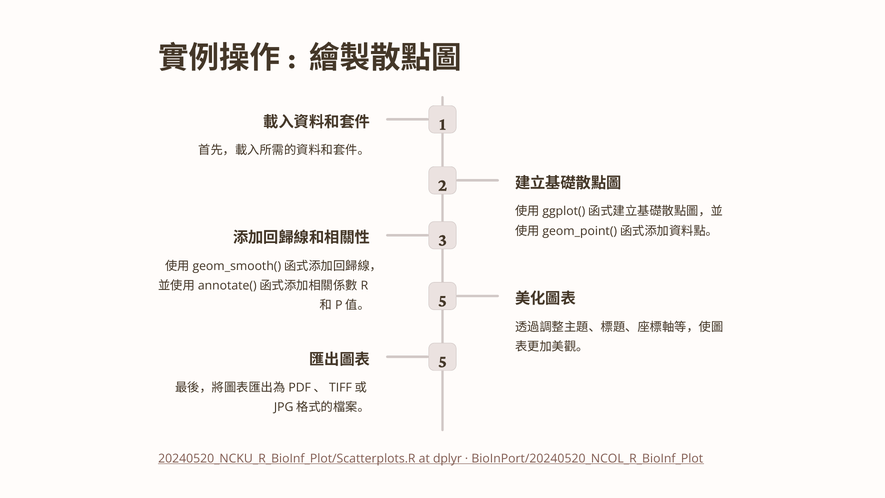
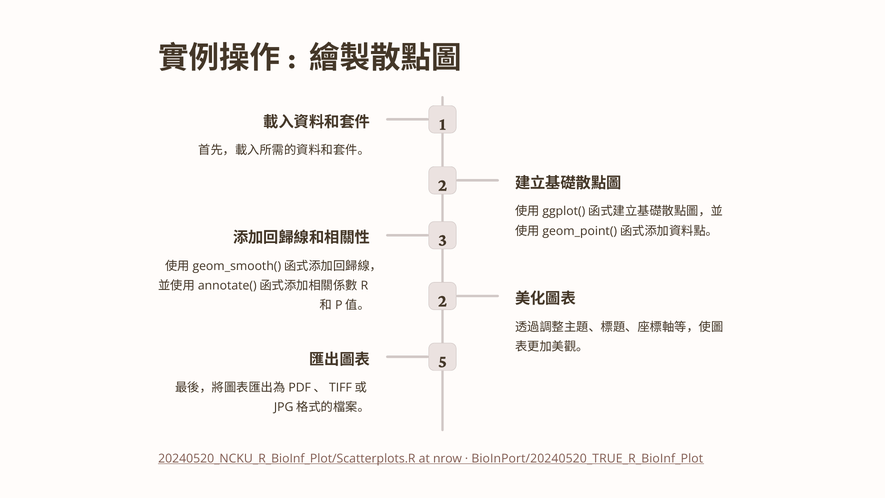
5: 5 -> 2 (442, 300)
dplyr: dplyr -> nrow (448, 458)
BioInPort/20240520_NCOL_R_BioInf_Plot: BioInPort/20240520_NCOL_R_BioInf_Plot -> BioInPort/20240520_TRUE_R_BioInf_Plot (587, 458)
